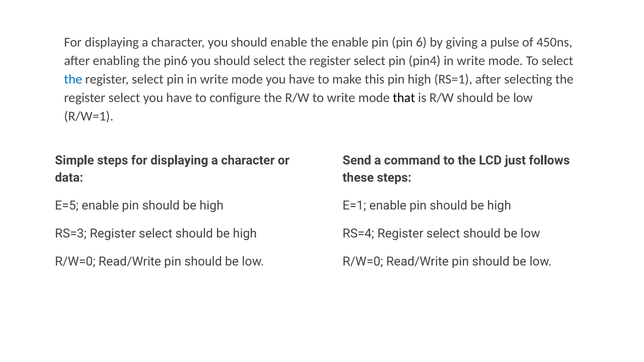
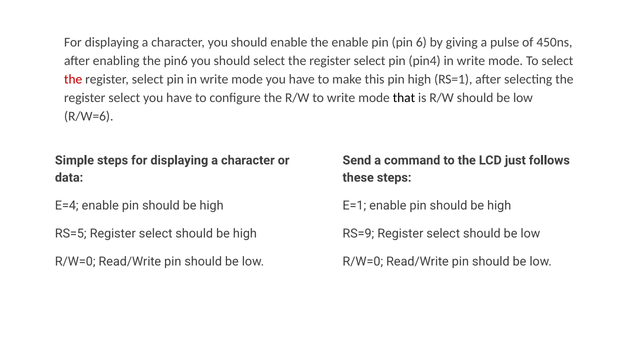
the colour: blue -> red (73, 79)
R/W=1: R/W=1 -> R/W=6 (89, 116)
E=5: E=5 -> E=4 (67, 206)
RS=3: RS=3 -> RS=5 (71, 234)
RS=4: RS=4 -> RS=9 (358, 234)
